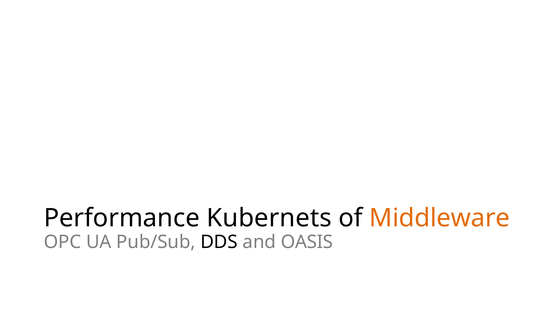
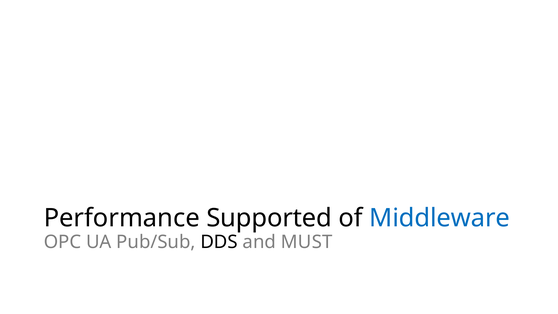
Kubernets: Kubernets -> Supported (269, 218)
Middleware colour: orange -> blue (440, 218)
OASIS: OASIS -> MUST (307, 242)
